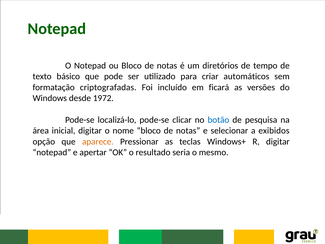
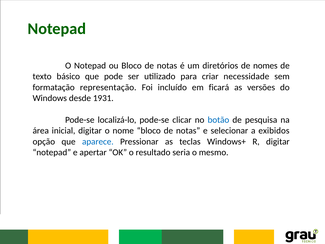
tempo: tempo -> nomes (265, 66)
automáticos: automáticos -> necessidade (246, 76)
criptografadas: criptografadas -> representação (108, 87)
1972: 1972 -> 1931 (103, 98)
aparece colour: orange -> blue (98, 141)
